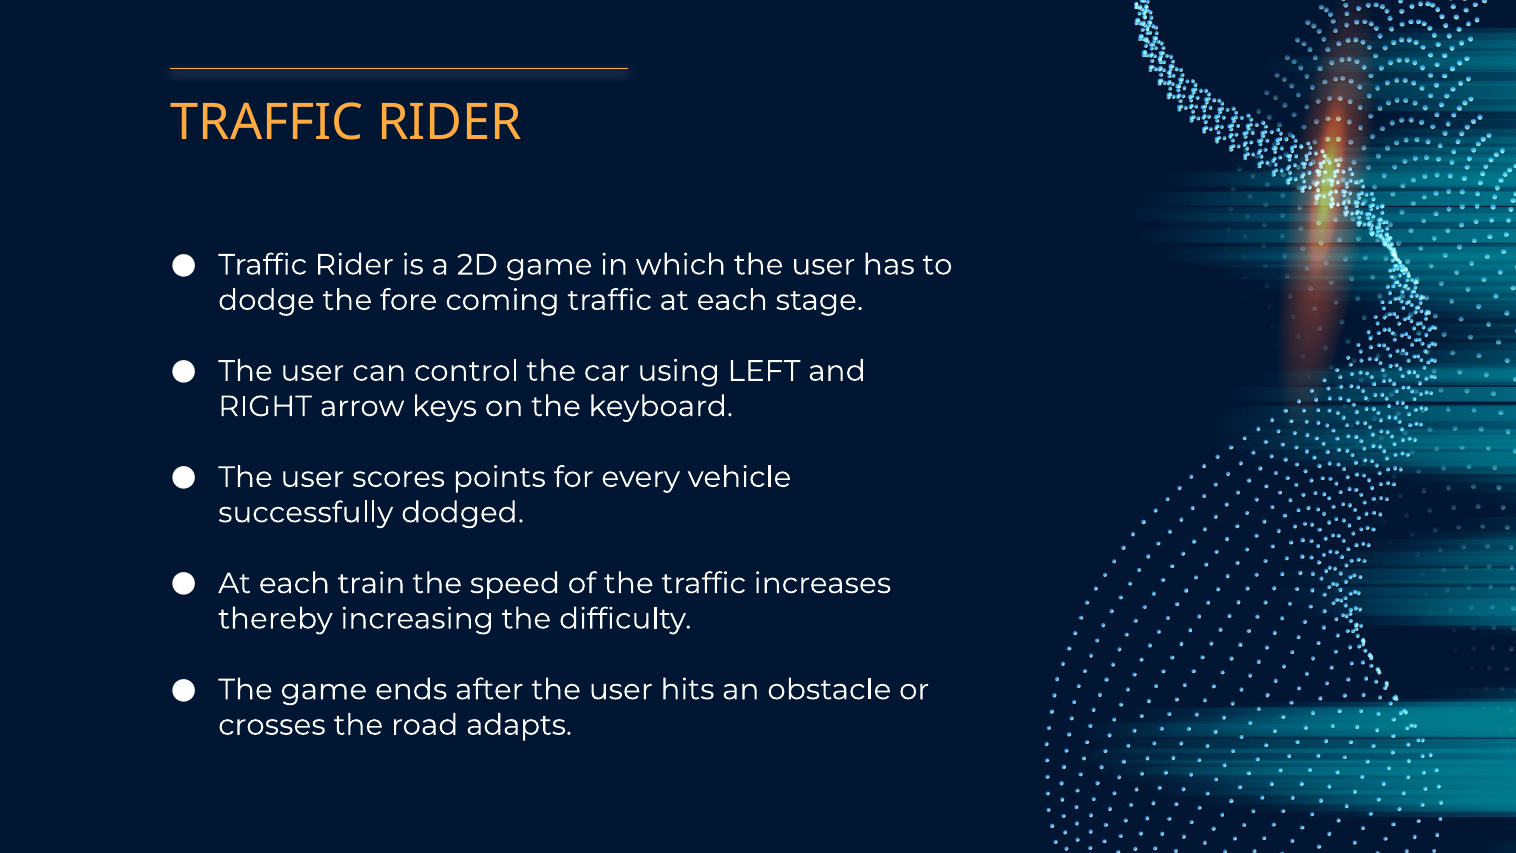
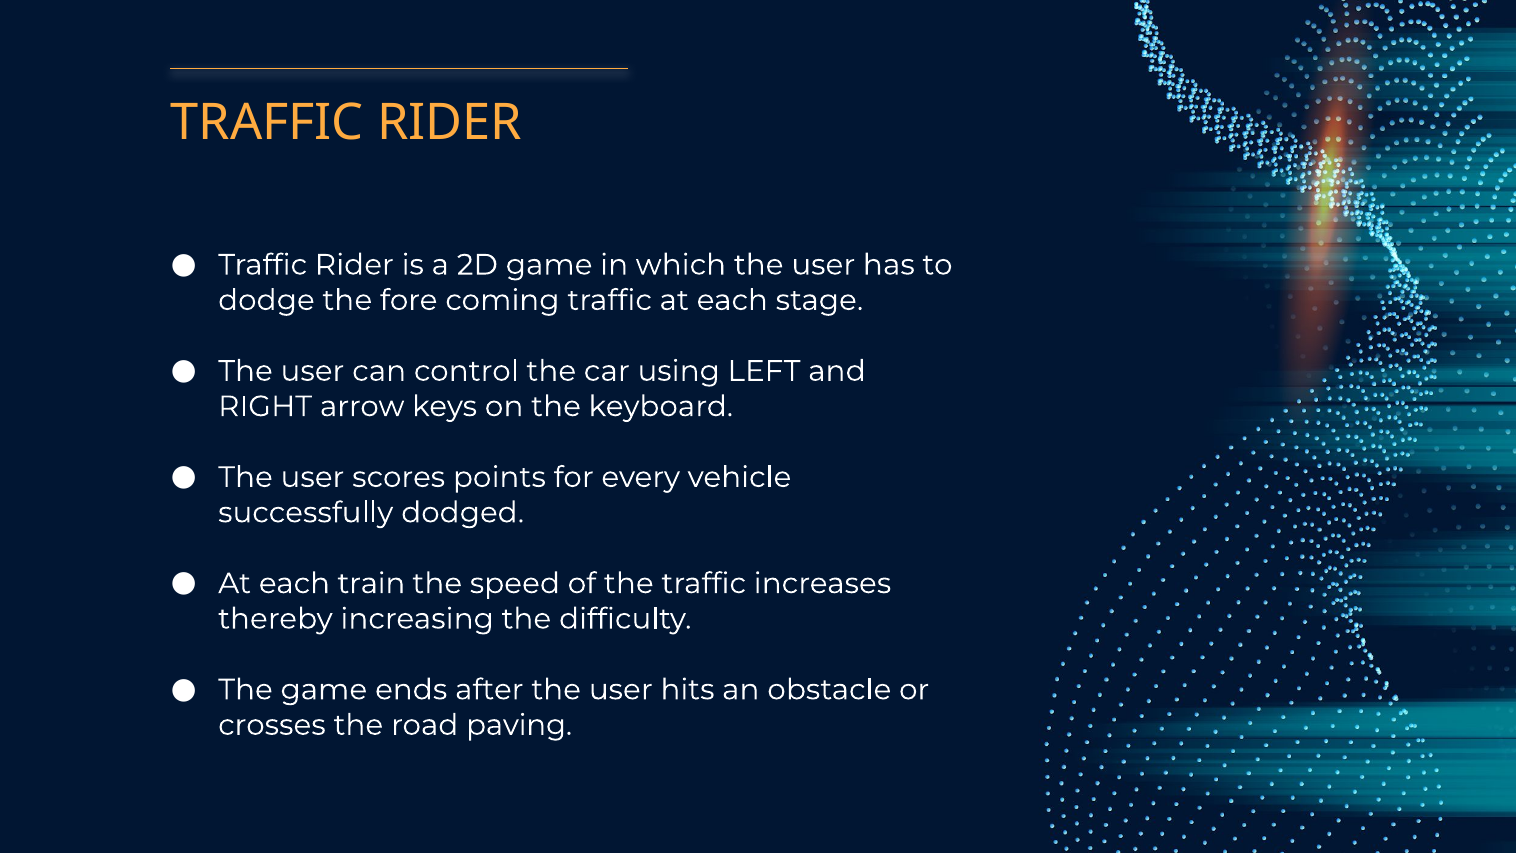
adapts: adapts -> paving (519, 725)
